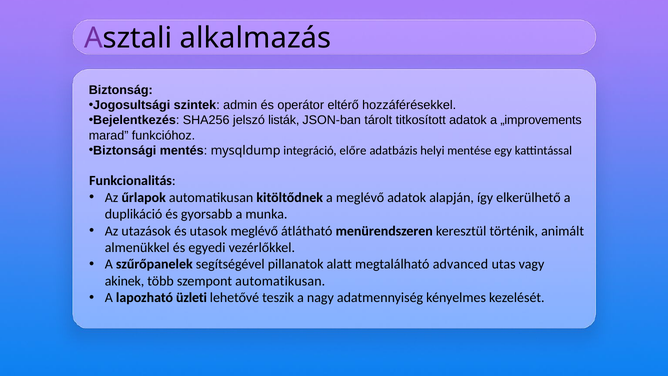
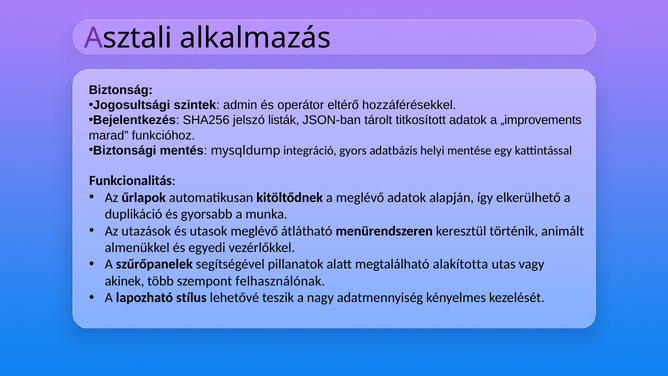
előre: előre -> gyors (353, 150)
advanced: advanced -> alakította (460, 264)
szempont automatikusan: automatikusan -> felhasználónak (280, 281)
üzleti: üzleti -> stílus (191, 298)
